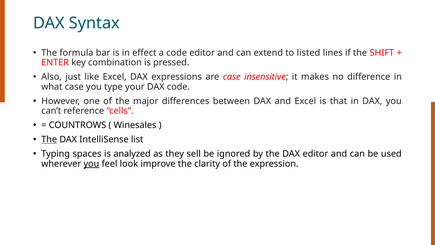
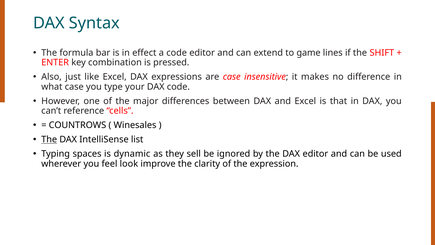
listed: listed -> game (309, 53)
analyzed: analyzed -> dynamic (132, 154)
you underline: present -> none (91, 164)
